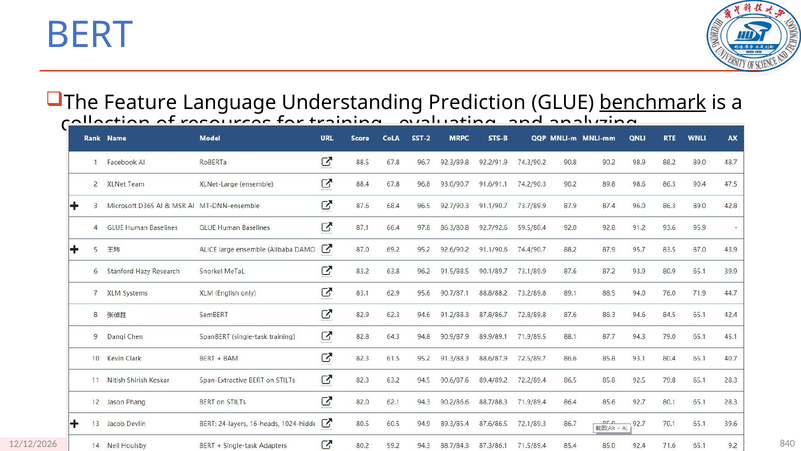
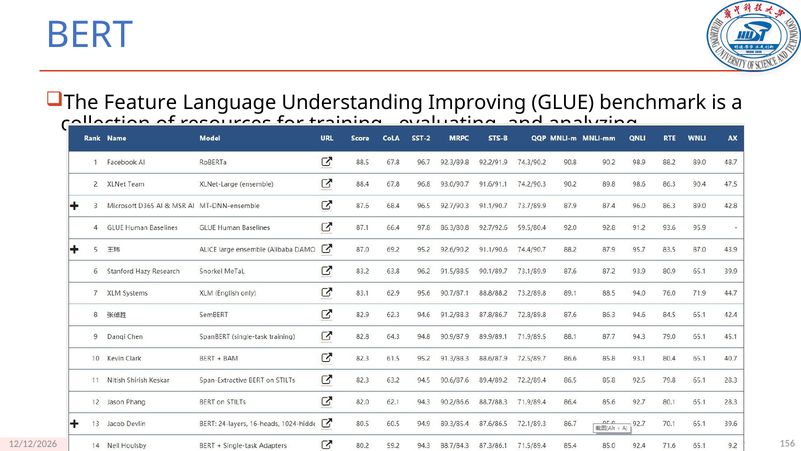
Prediction: Prediction -> Improving (477, 103)
benchmark underline: present -> none (653, 103)
840: 840 -> 156 (787, 443)
